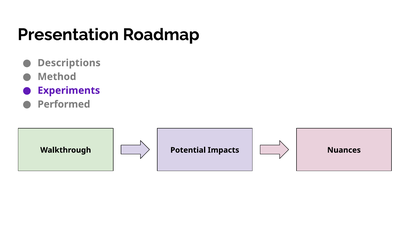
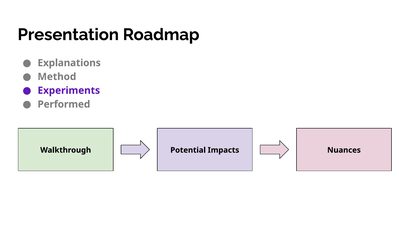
Descriptions: Descriptions -> Explanations (69, 63)
